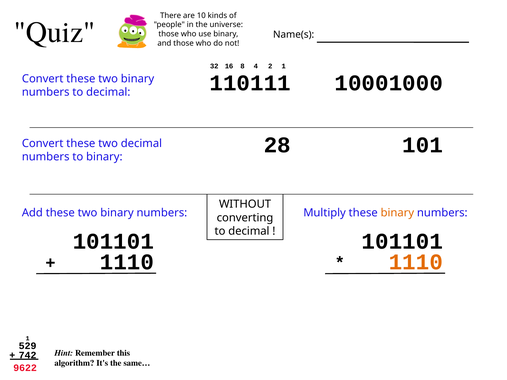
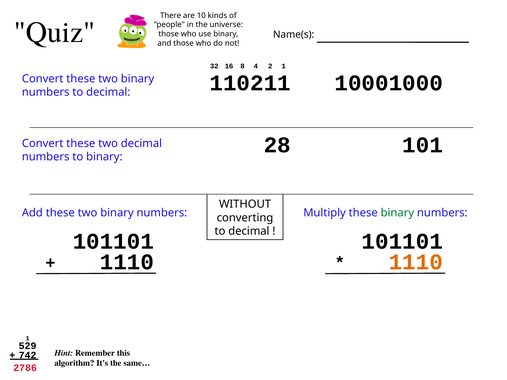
110111: 110111 -> 110211 (250, 83)
binary colour: orange -> green (397, 213)
9622: 9622 -> 2786 (25, 368)
